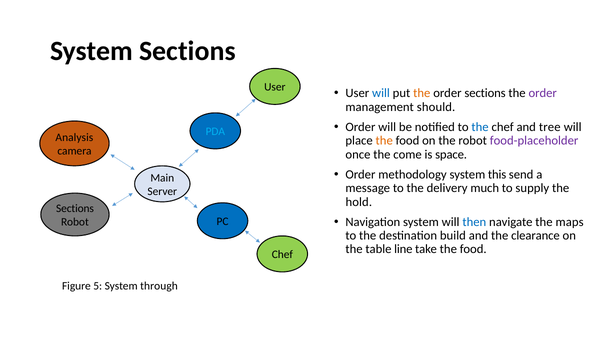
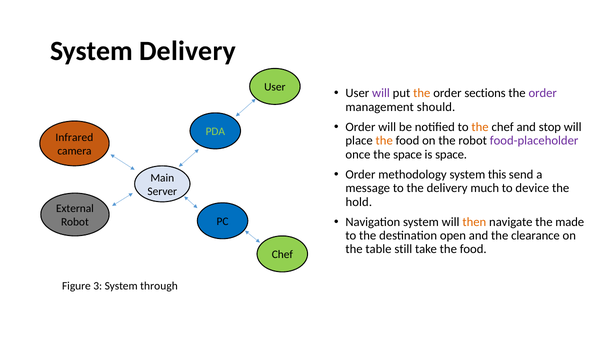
System Sections: Sections -> Delivery (188, 51)
will colour: blue -> purple (381, 93)
the colour: blue -> orange (480, 127)
tree: tree -> stop (550, 127)
PDA colour: light blue -> light green (215, 132)
Analysis: Analysis -> Infrared (74, 137)
the come: come -> space (408, 154)
supply: supply -> device (532, 188)
Sections: Sections -> External (75, 208)
then colour: blue -> orange (474, 222)
maps: maps -> made (570, 222)
build: build -> open (453, 236)
line: line -> still (403, 249)
5: 5 -> 3 (98, 286)
